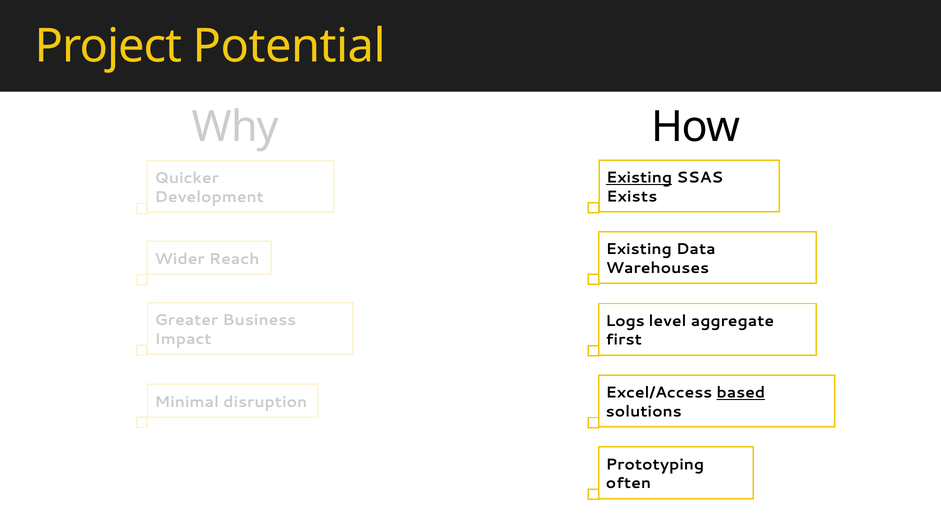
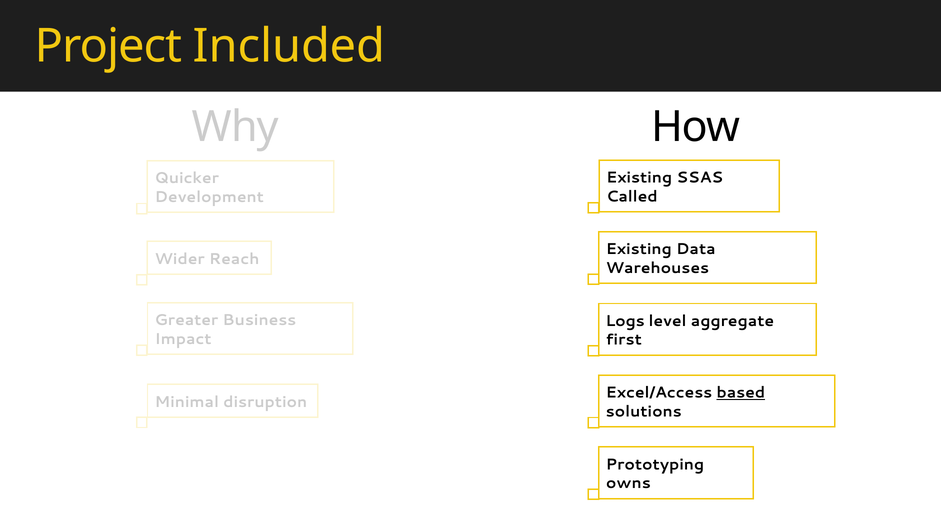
Potential: Potential -> Included (289, 46)
Existing underline: present -> none (639, 178)
Exists: Exists -> Called (632, 196)
often: often -> owns (628, 484)
